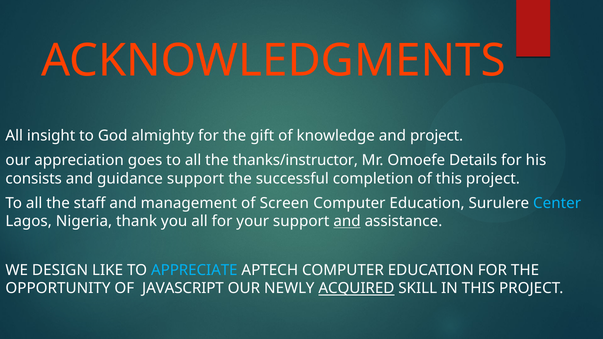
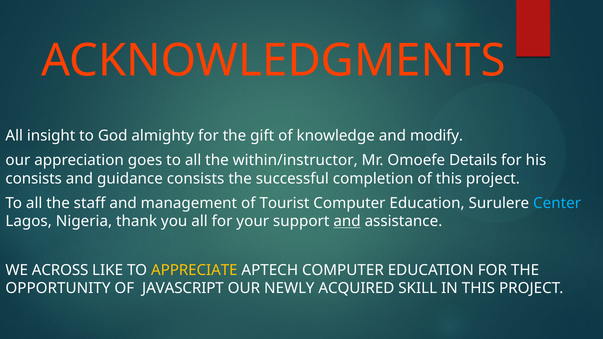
and project: project -> modify (437, 136)
thanks/instructor: thanks/instructor -> within/instructor (295, 160)
guidance support: support -> consists (196, 179)
Screen: Screen -> Tourist (284, 203)
DESIGN: DESIGN -> ACROSS (60, 270)
APPRECIATE colour: light blue -> yellow (194, 270)
ACQUIRED underline: present -> none (356, 289)
